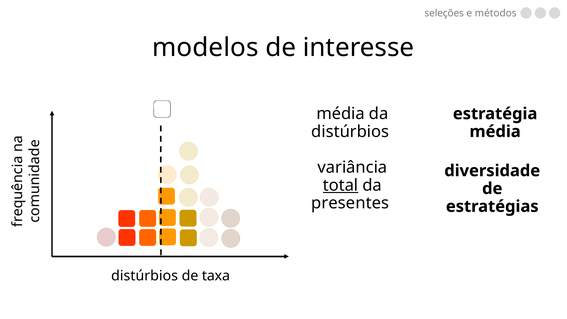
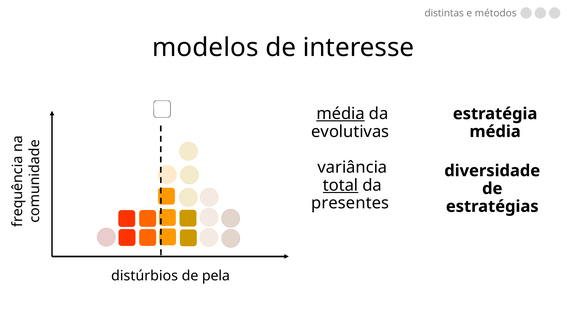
seleções: seleções -> distintas (444, 13)
média underline: none -> present (341, 114)
distúrbios: distúrbios -> evolutivas (350, 132)
taxa: taxa -> pela (216, 276)
